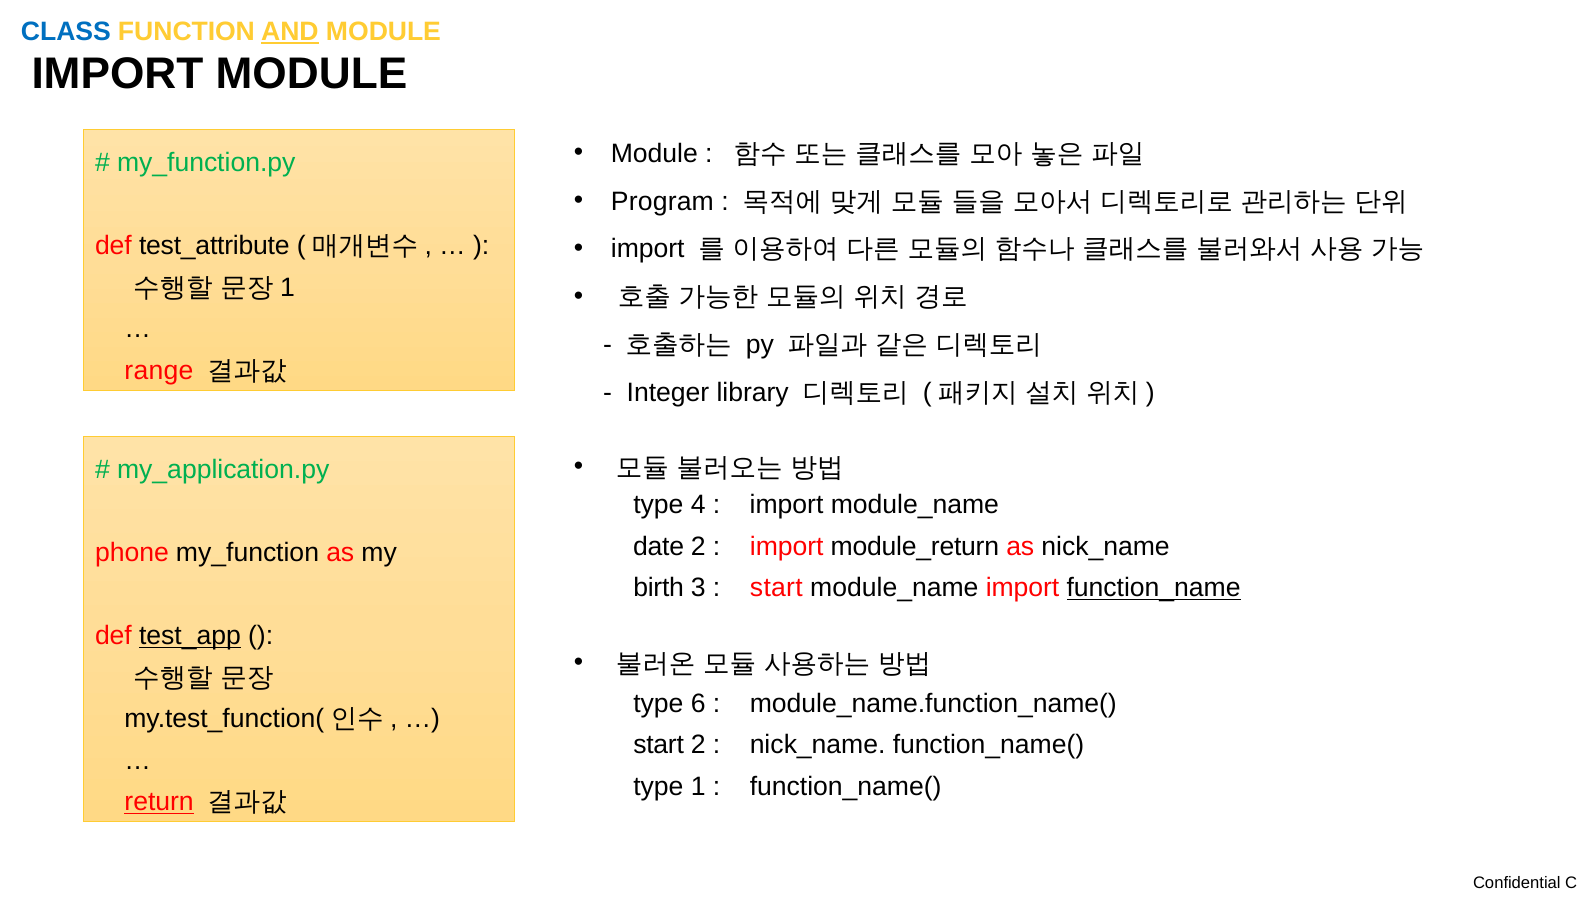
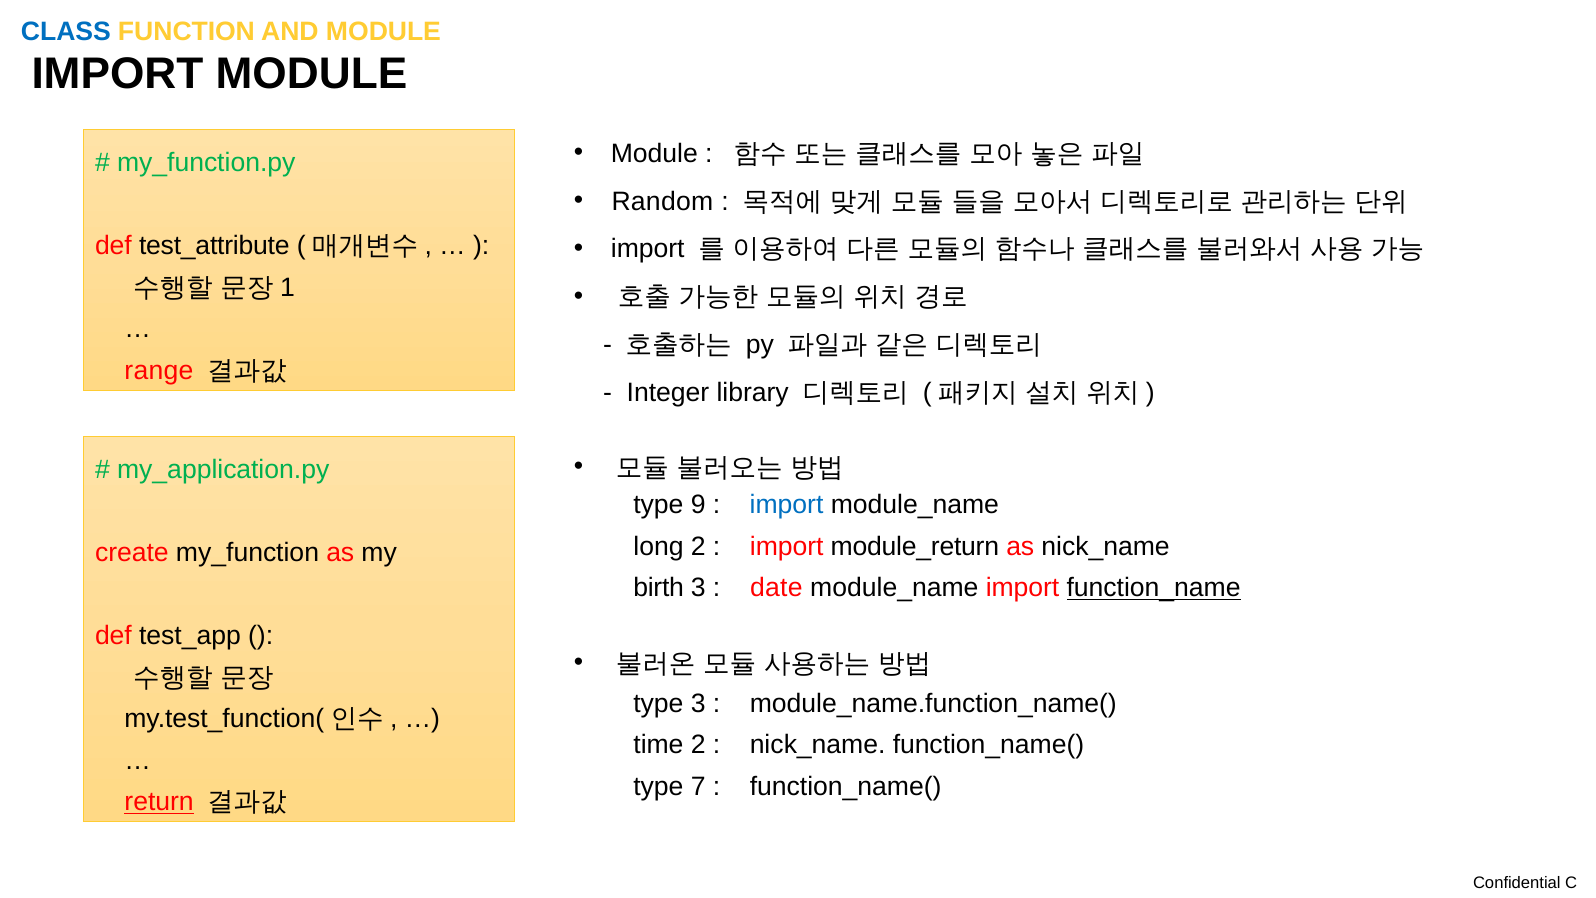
AND underline: present -> none (290, 32)
Program: Program -> Random (662, 201)
4: 4 -> 9 (698, 505)
import colour: black -> blue (787, 505)
date: date -> long (658, 546)
phone: phone -> create (132, 553)
start: start -> date (776, 588)
test_app underline: present -> none (190, 636)
type 6: 6 -> 3 (698, 703)
start: start -> time (658, 745)
1: 1 -> 7 (698, 786)
